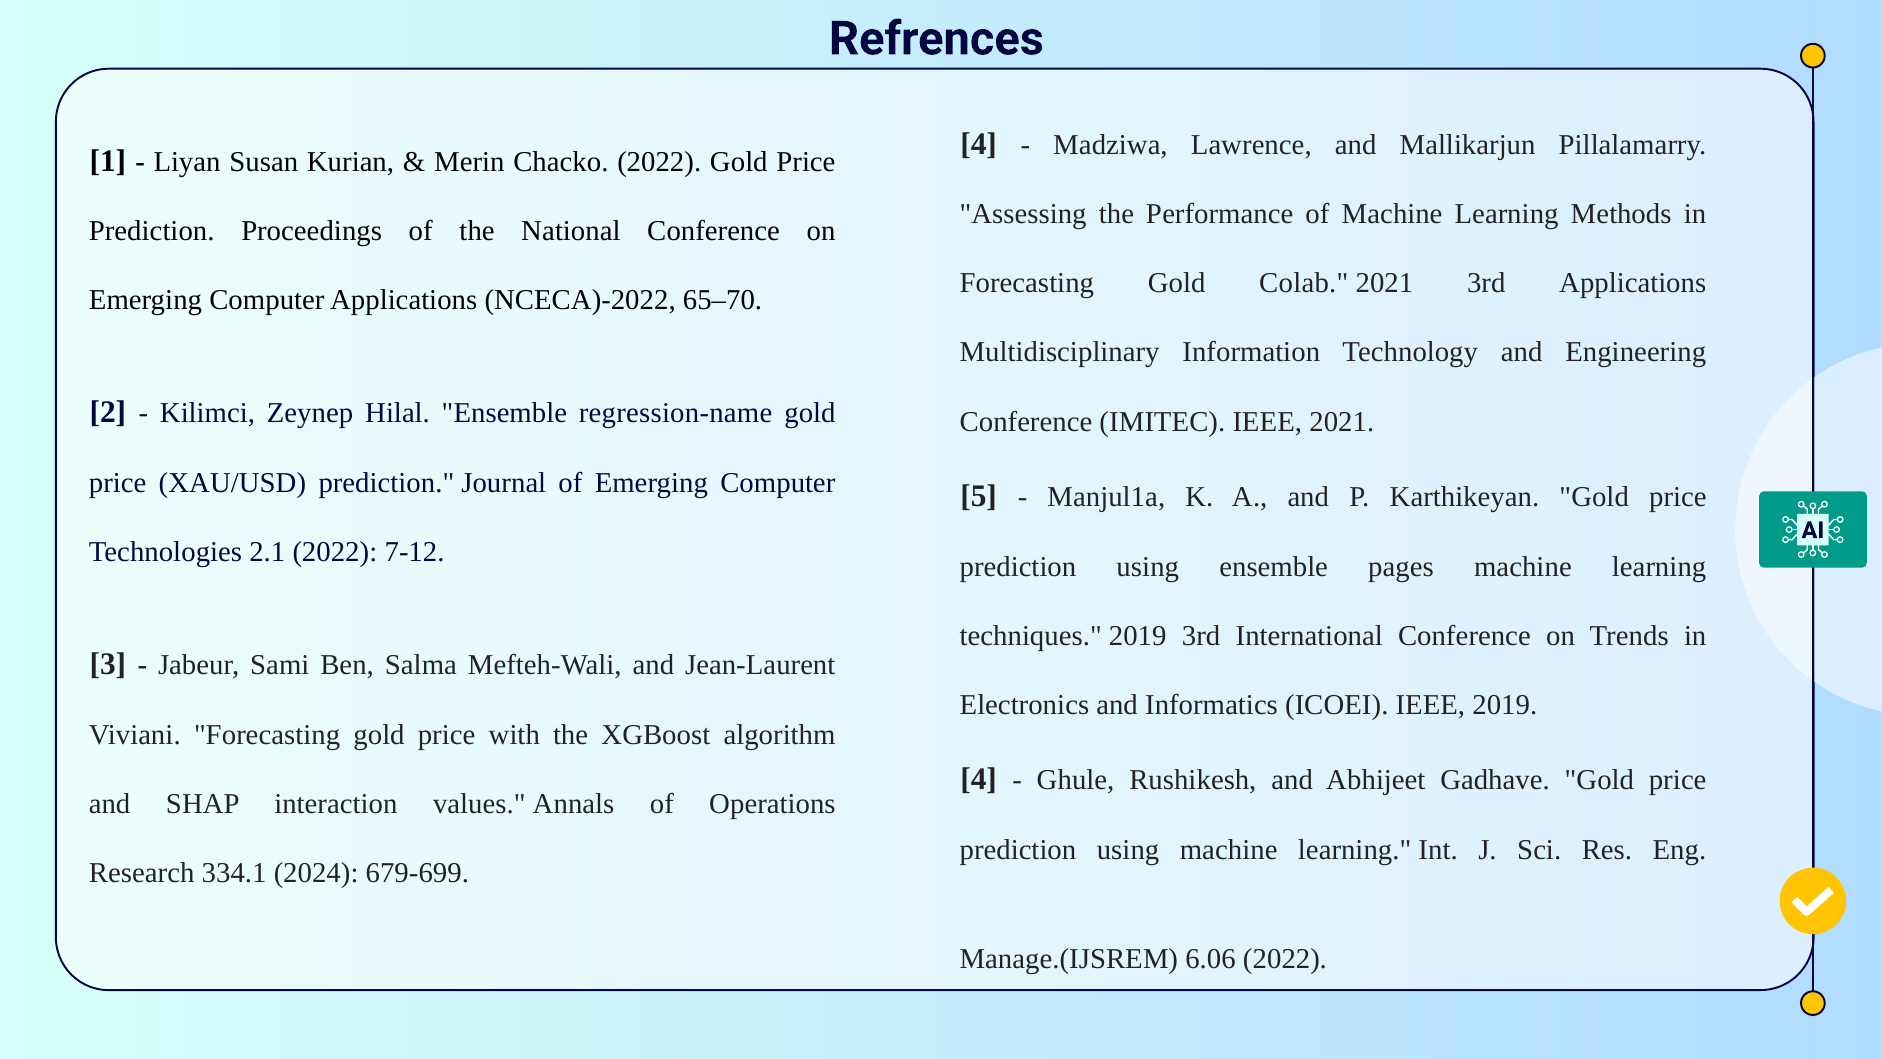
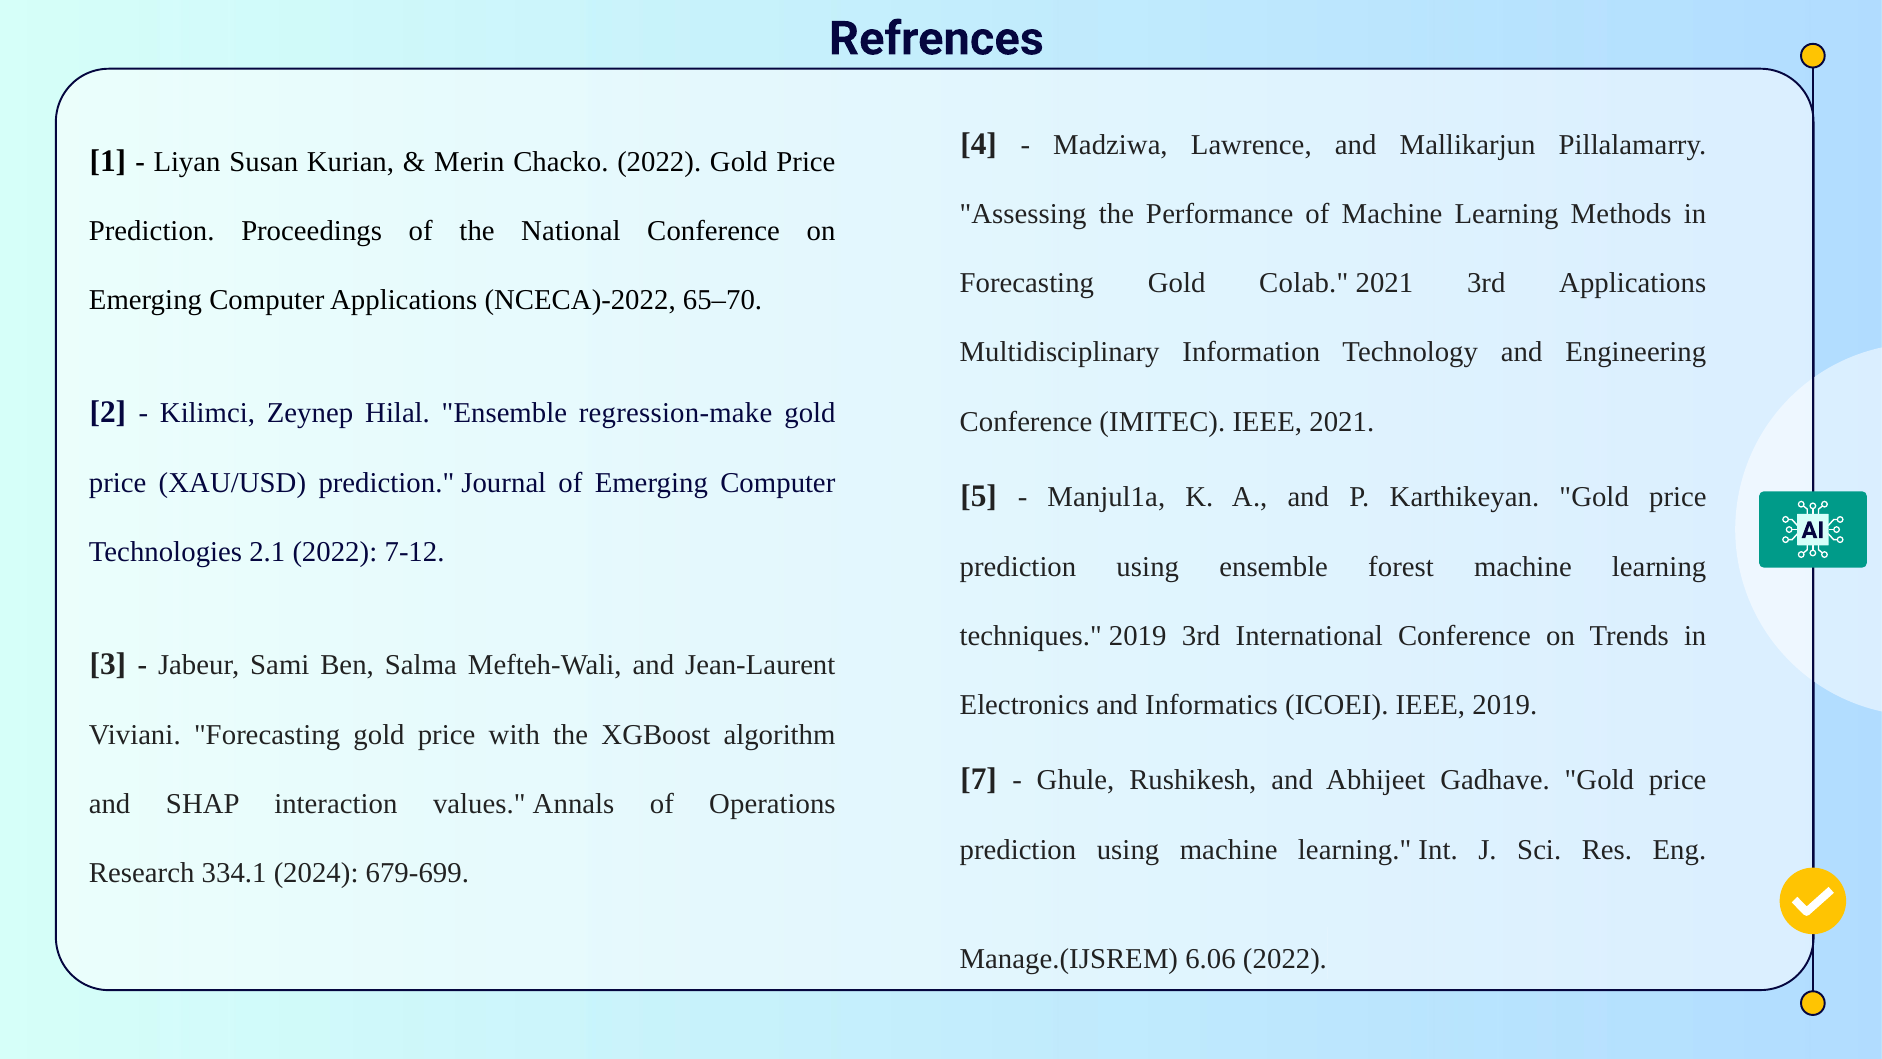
regression-name: regression-name -> regression-make (676, 413)
pages: pages -> forest (1401, 566)
4: 4 -> 7 (979, 779)
